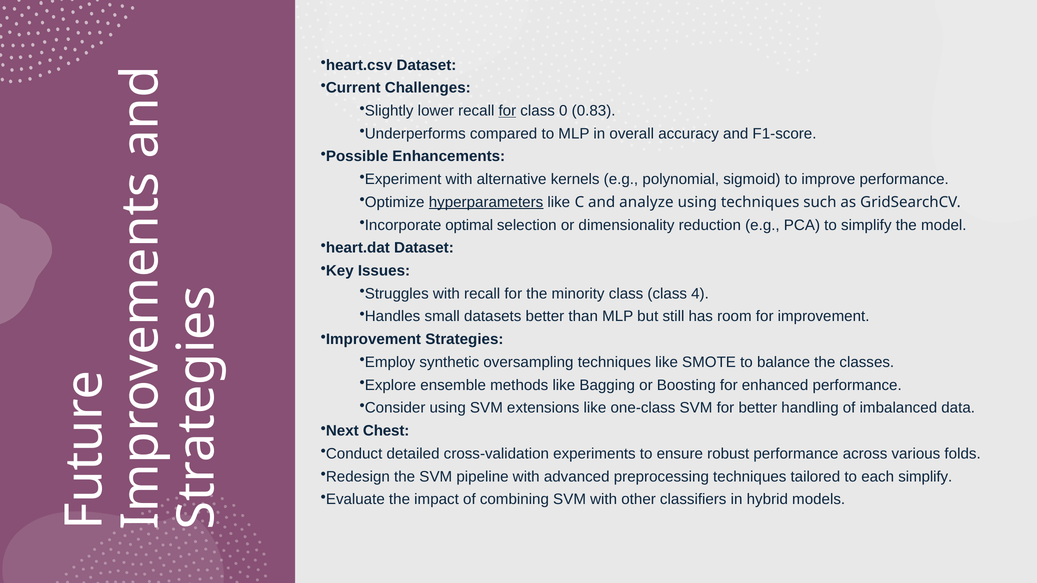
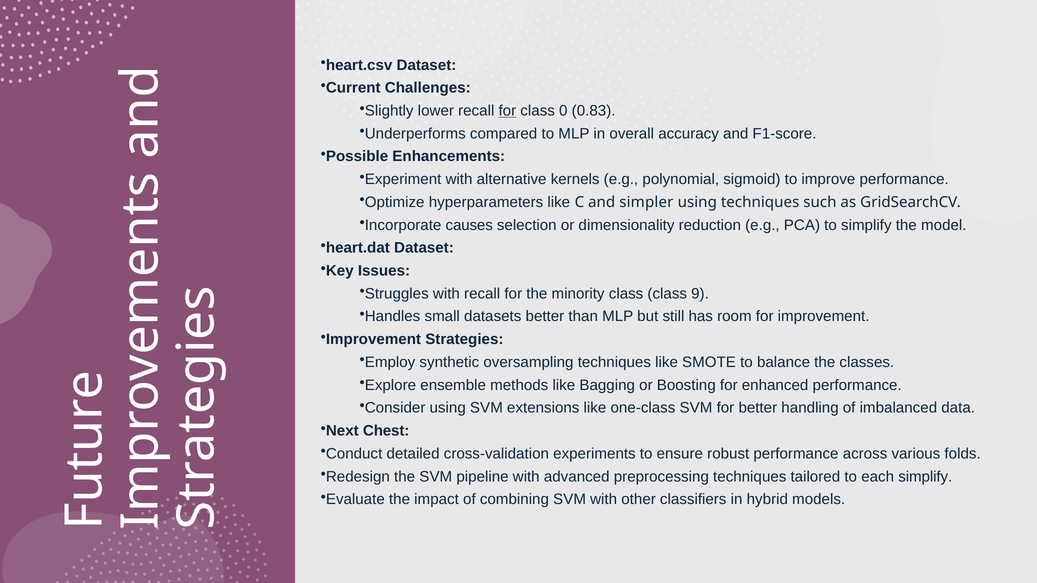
hyperparameters underline: present -> none (486, 202)
analyze: analyze -> simpler (646, 202)
optimal: optimal -> causes (469, 225)
4: 4 -> 9 (700, 294)
